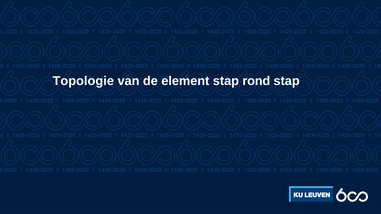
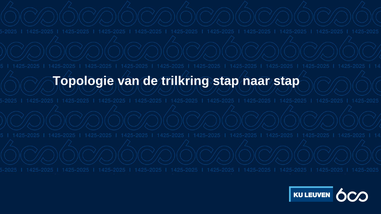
element: element -> trilkring (185, 81)
rond: rond -> naar (256, 81)
